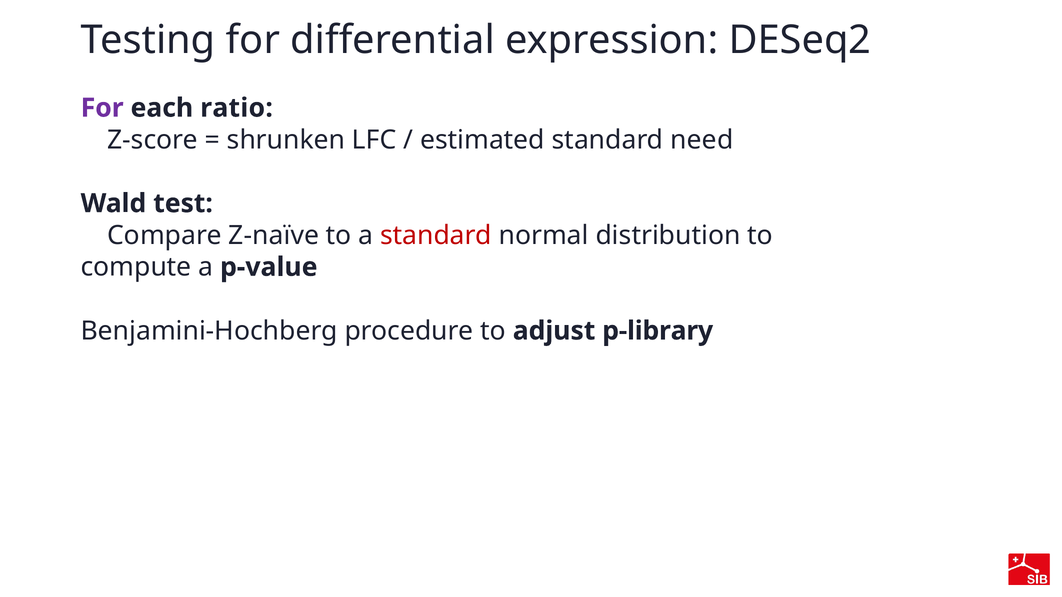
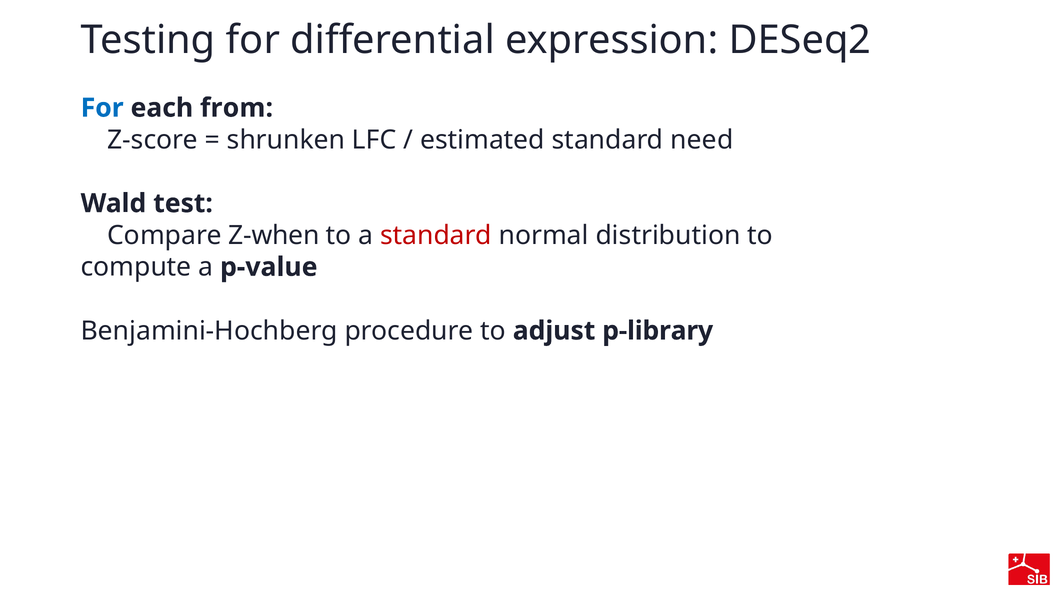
For colour: purple -> blue (102, 108)
ratio: ratio -> from (237, 108)
Z-naïve: Z-naïve -> Z-when (274, 235)
